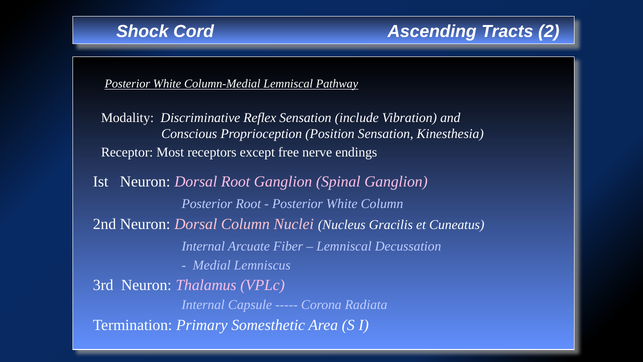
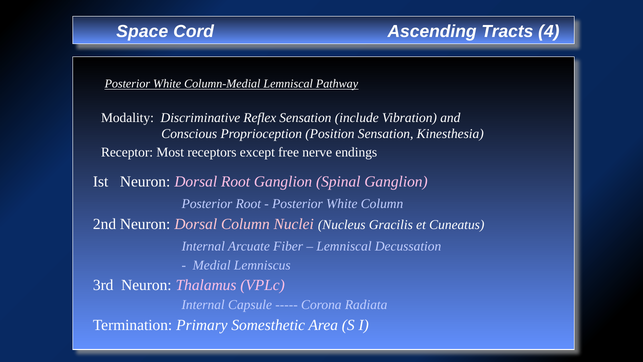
Shock: Shock -> Space (142, 31)
2: 2 -> 4 (549, 31)
